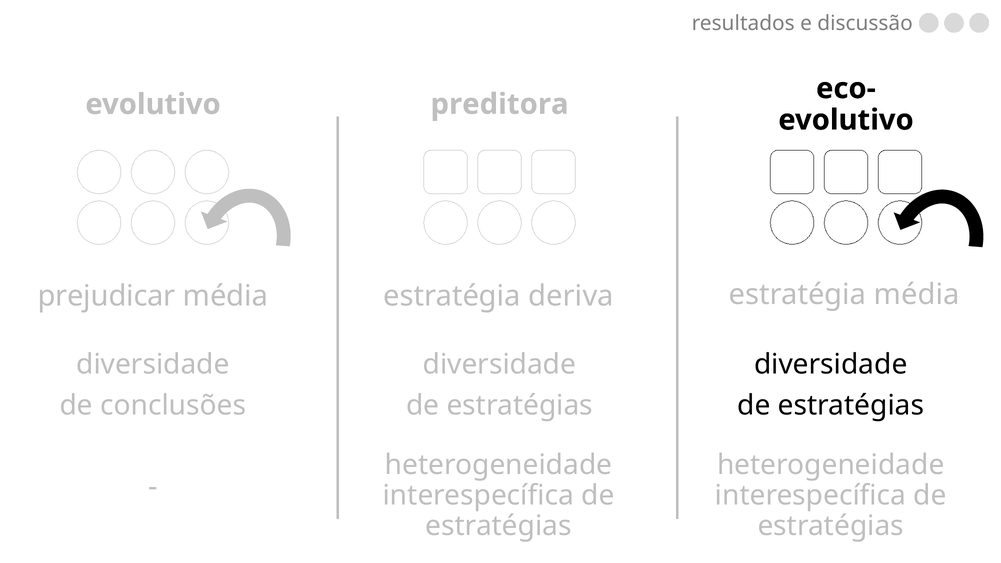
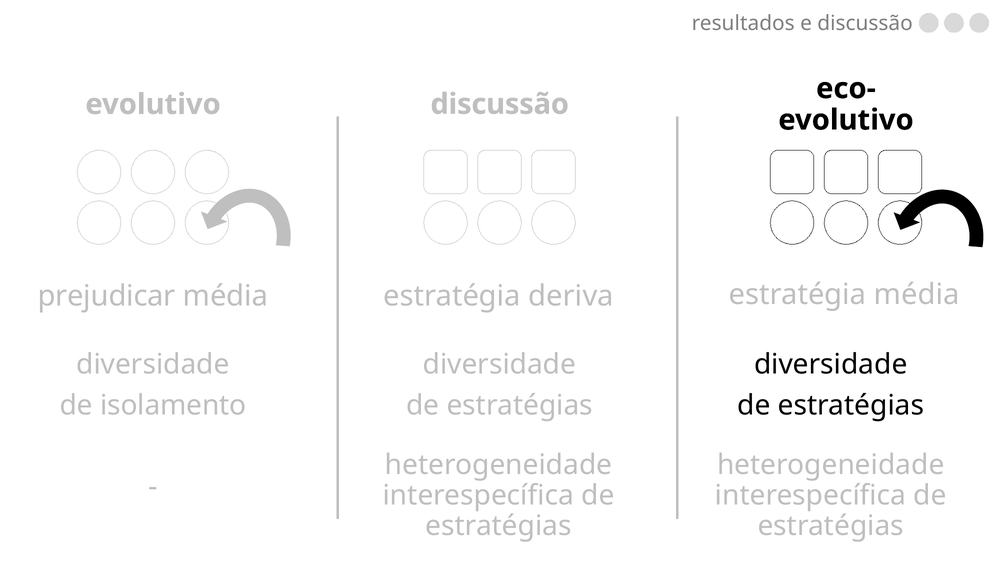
evolutivo preditora: preditora -> discussão (500, 104)
conclusões: conclusões -> isolamento (173, 406)
